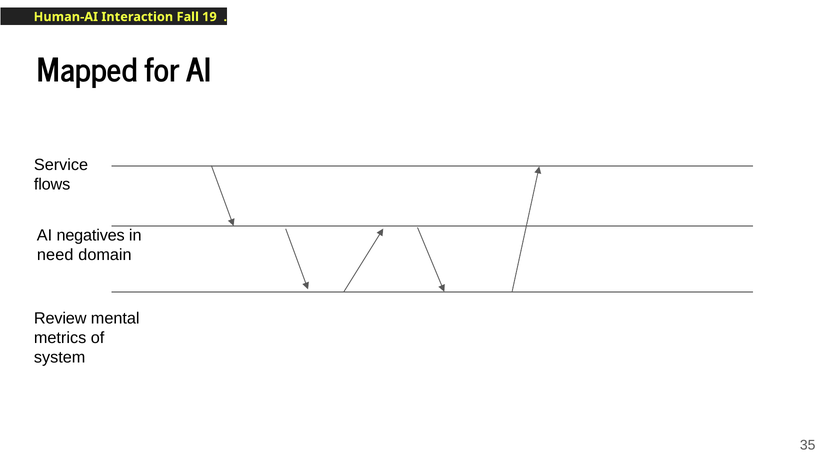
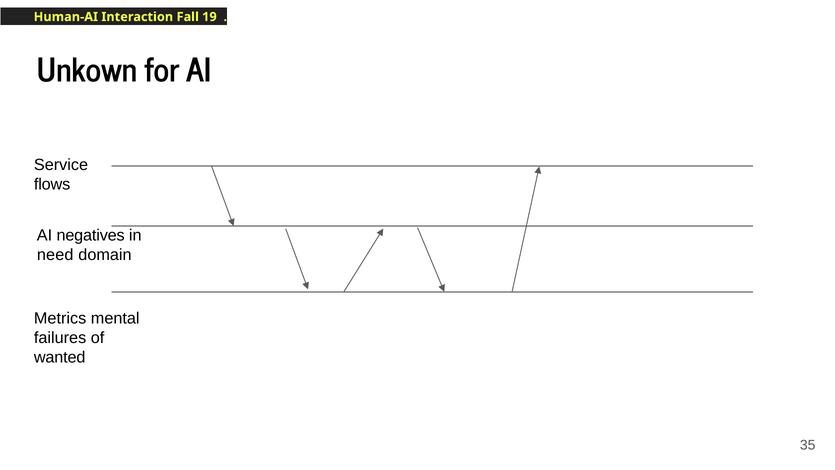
Mapped: Mapped -> Unkown (87, 71)
Review: Review -> Metrics (60, 318)
metrics: metrics -> failures (60, 337)
system: system -> wanted (60, 357)
